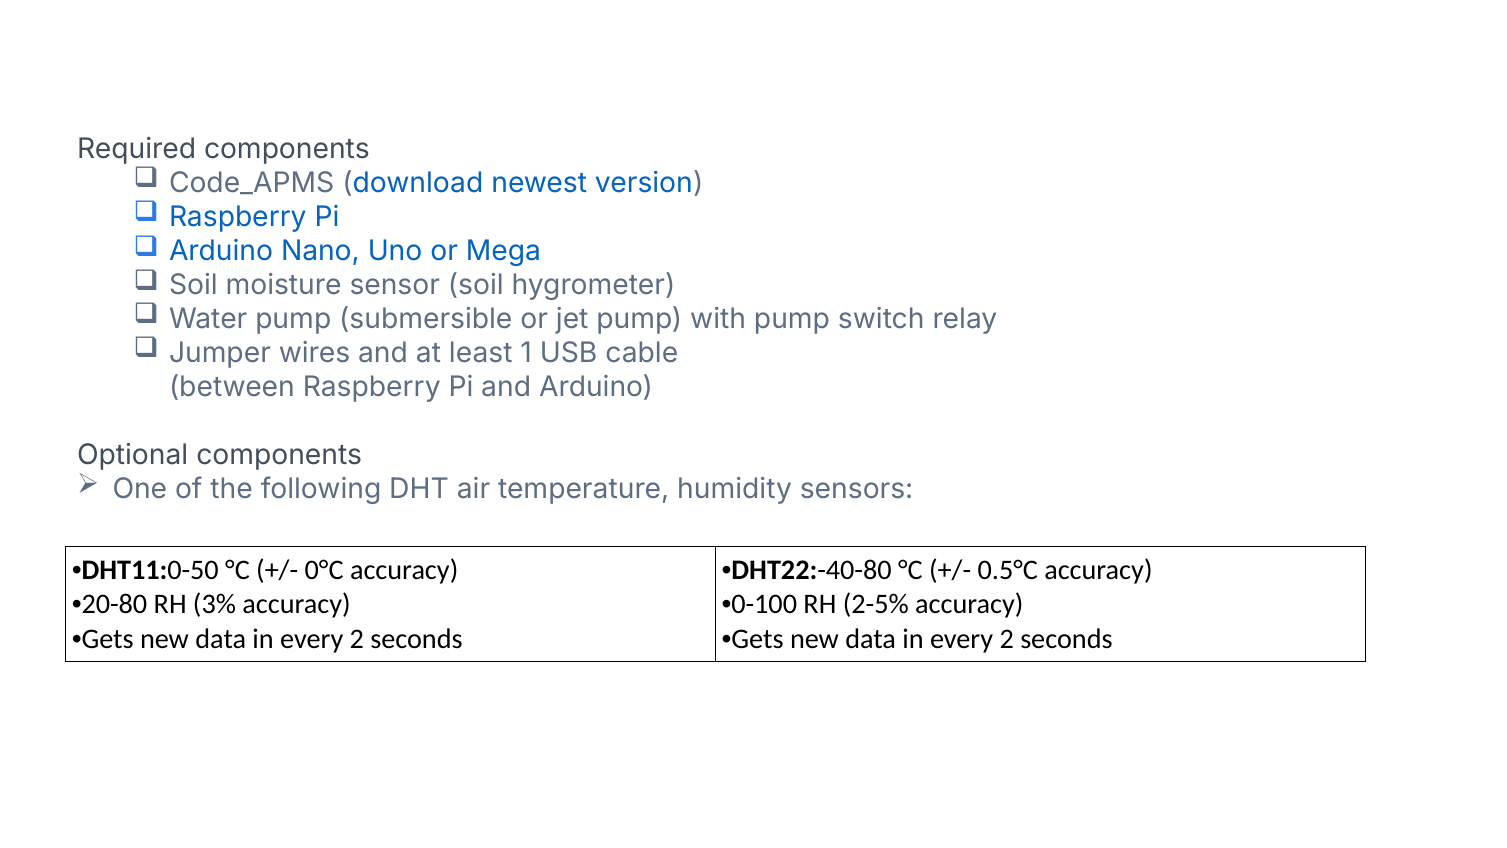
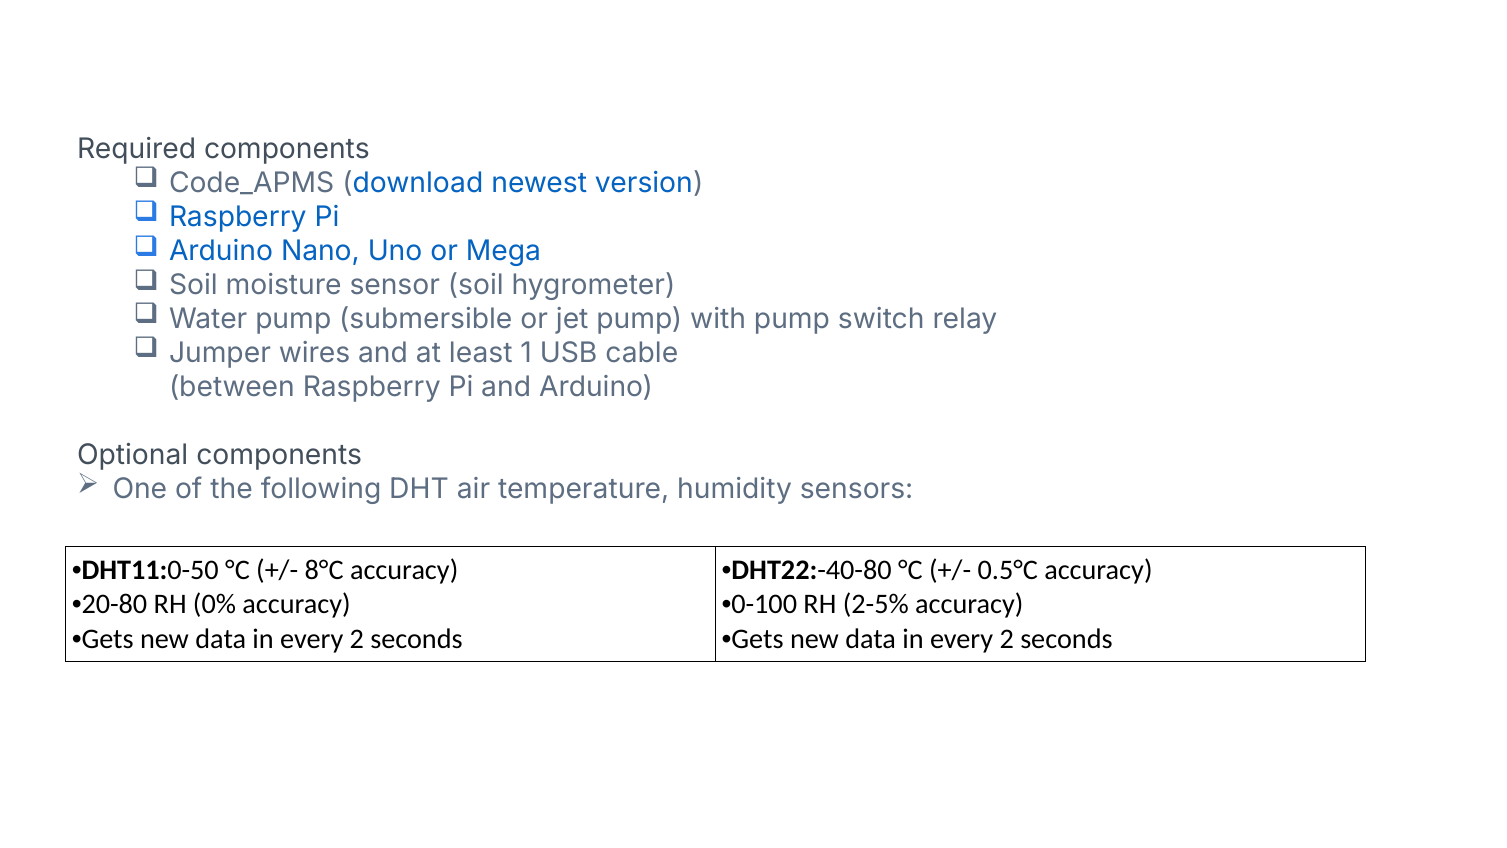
0°C: 0°C -> 8°C (324, 570)
3%: 3% -> 0% (214, 604)
